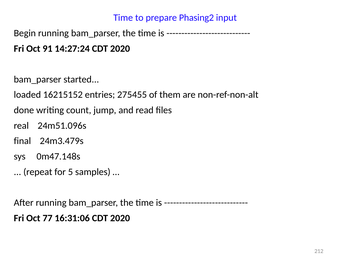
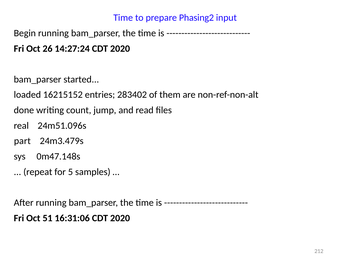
91: 91 -> 26 (48, 49)
275455: 275455 -> 283402 (132, 95)
final: final -> part (22, 141)
77: 77 -> 51 (48, 218)
